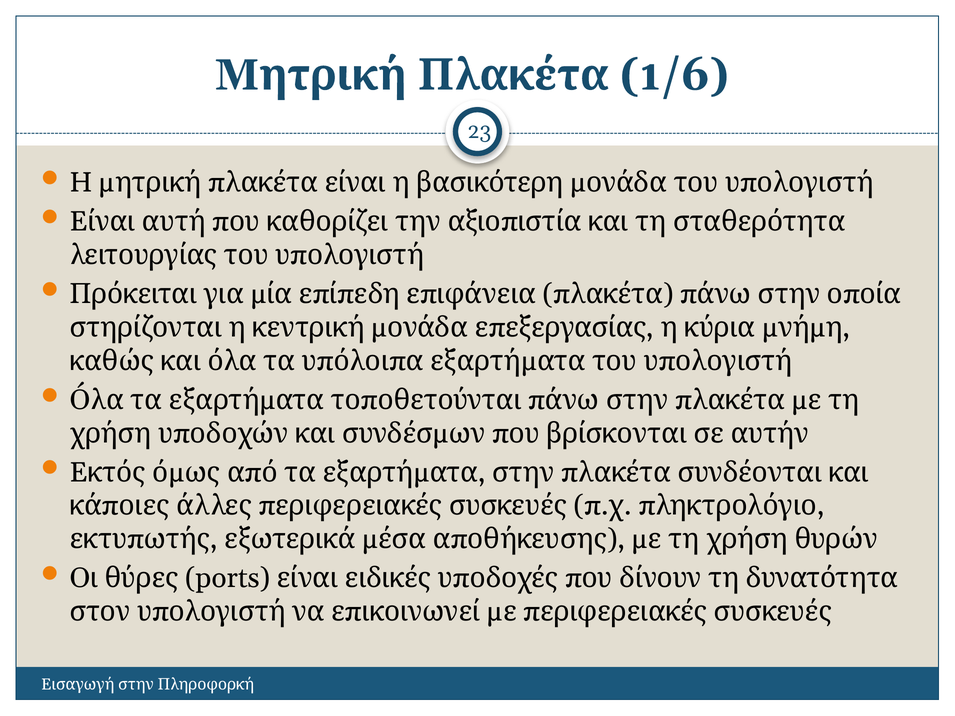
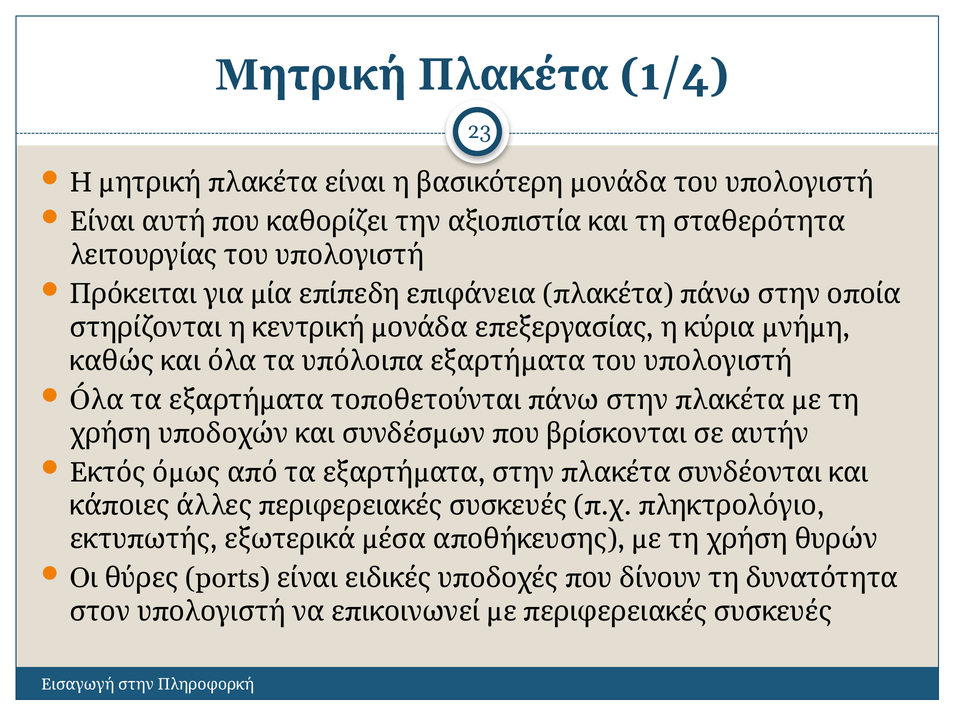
1/6: 1/6 -> 1/4 (674, 75)
